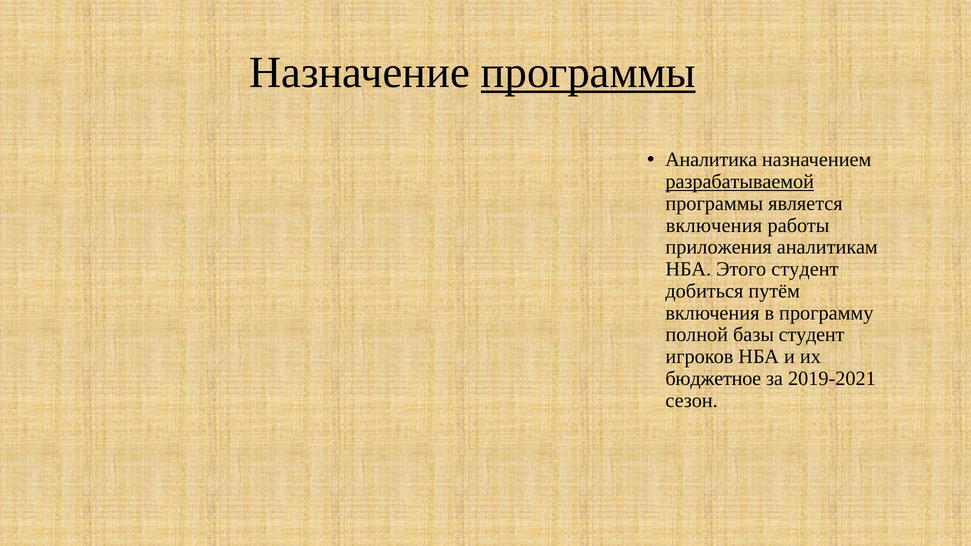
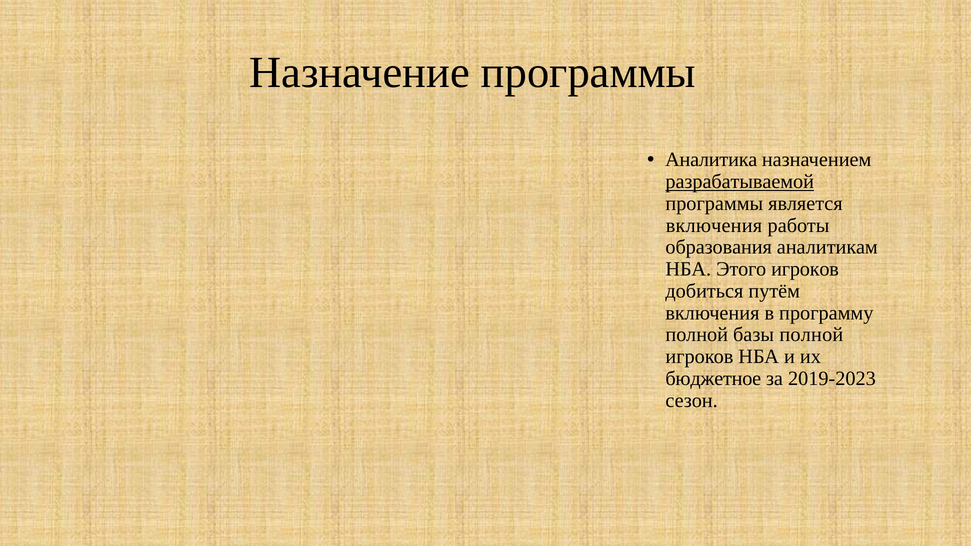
программы underline: present -> none (588, 73)
приложения: приложения -> образования (719, 247)
Этого студент: студент -> игроков (805, 269)
базы студент: студент -> полной (811, 335)
2019-2021: 2019-2021 -> 2019-2023 (832, 379)
